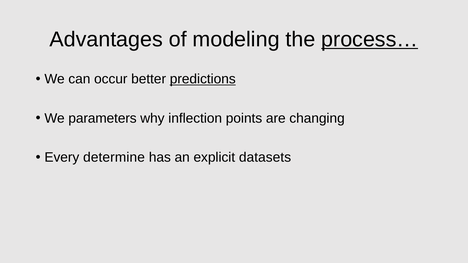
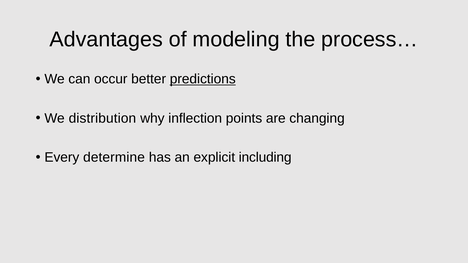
process… underline: present -> none (370, 39)
parameters: parameters -> distribution (102, 118)
datasets: datasets -> including (265, 158)
